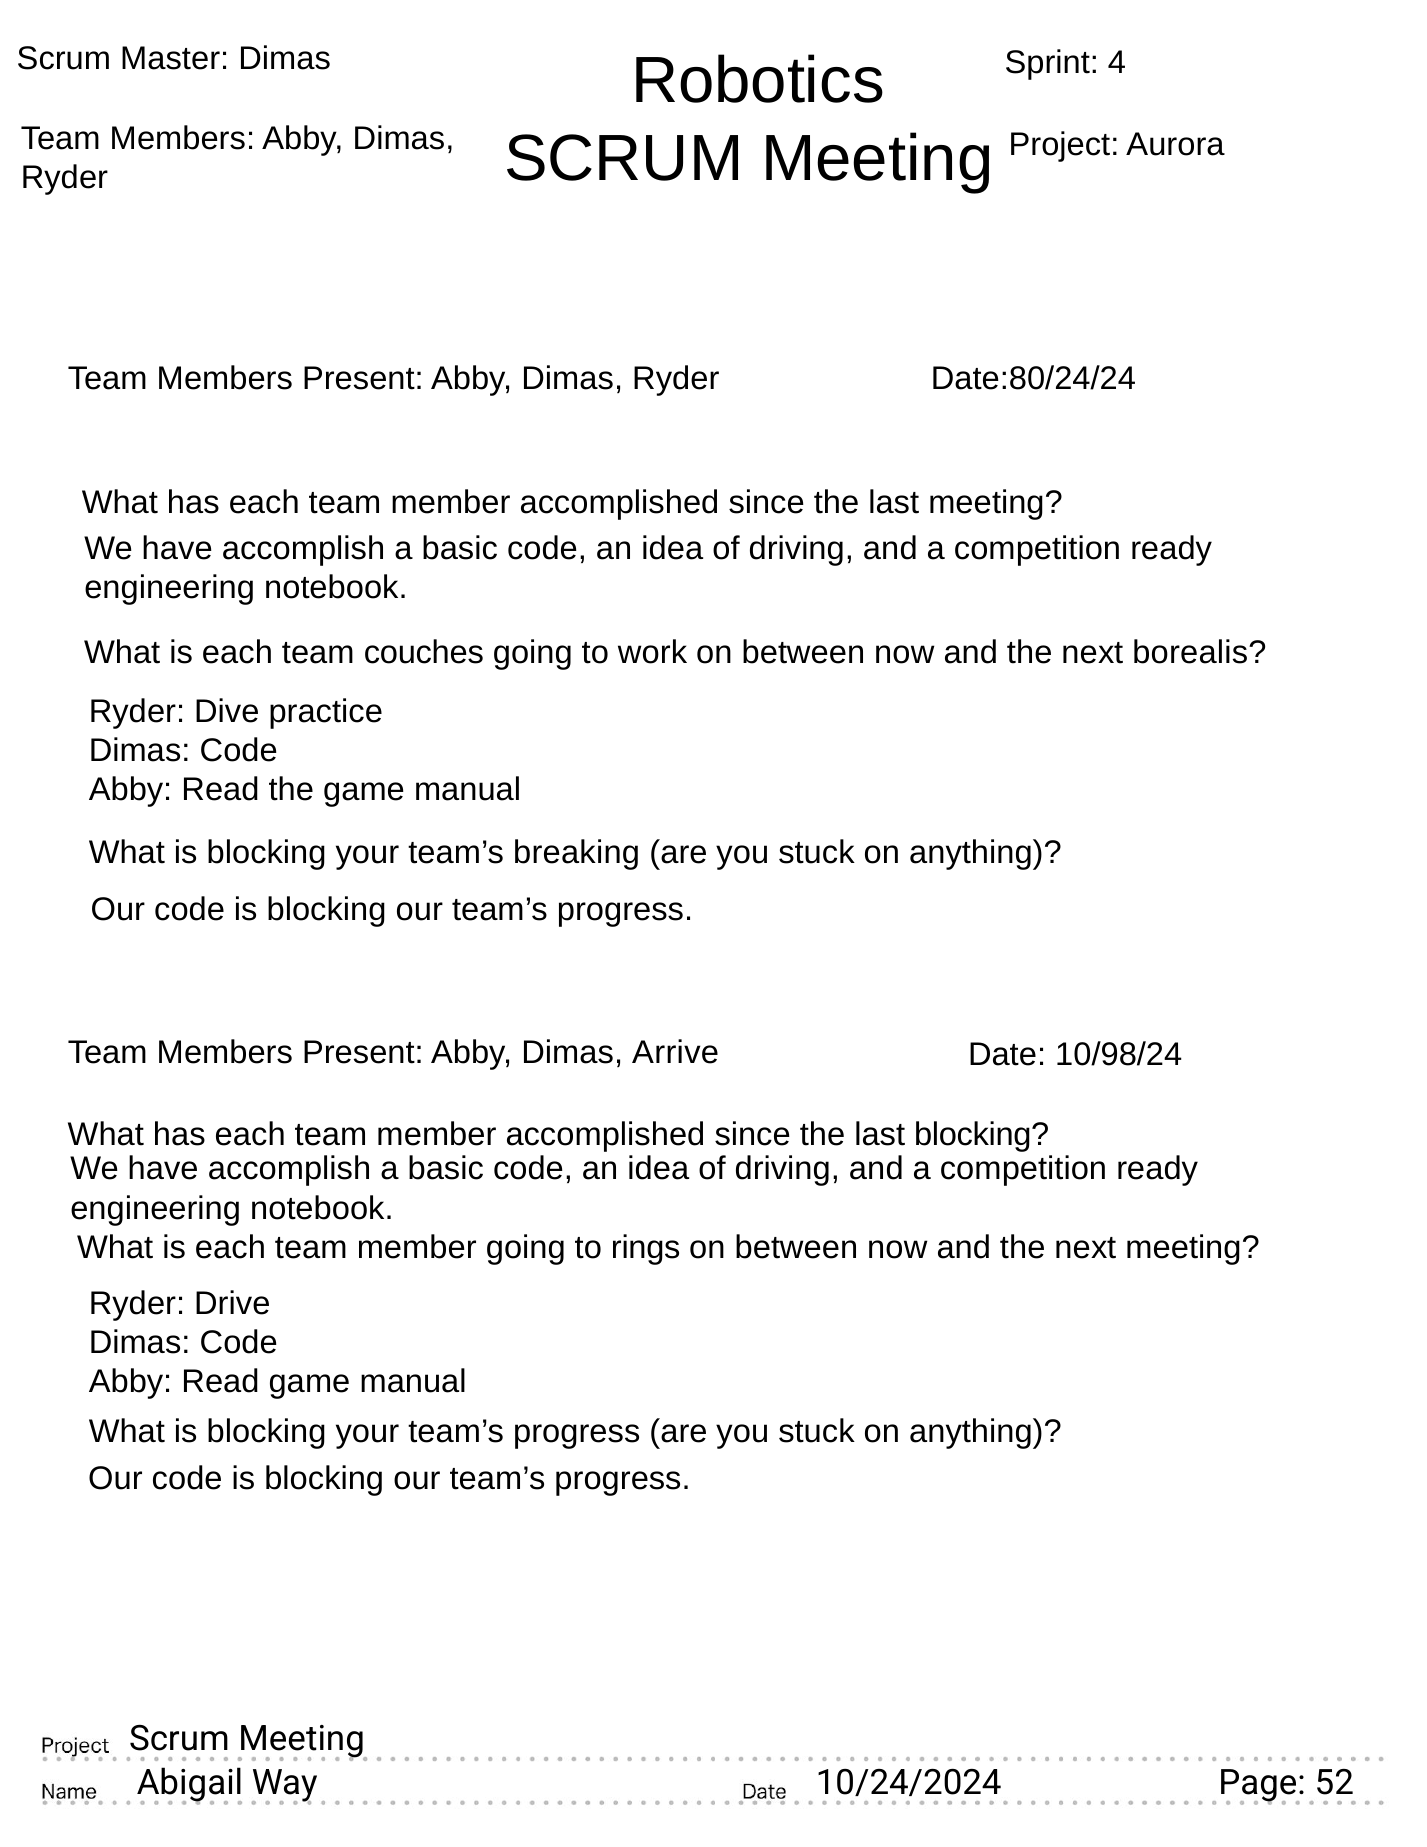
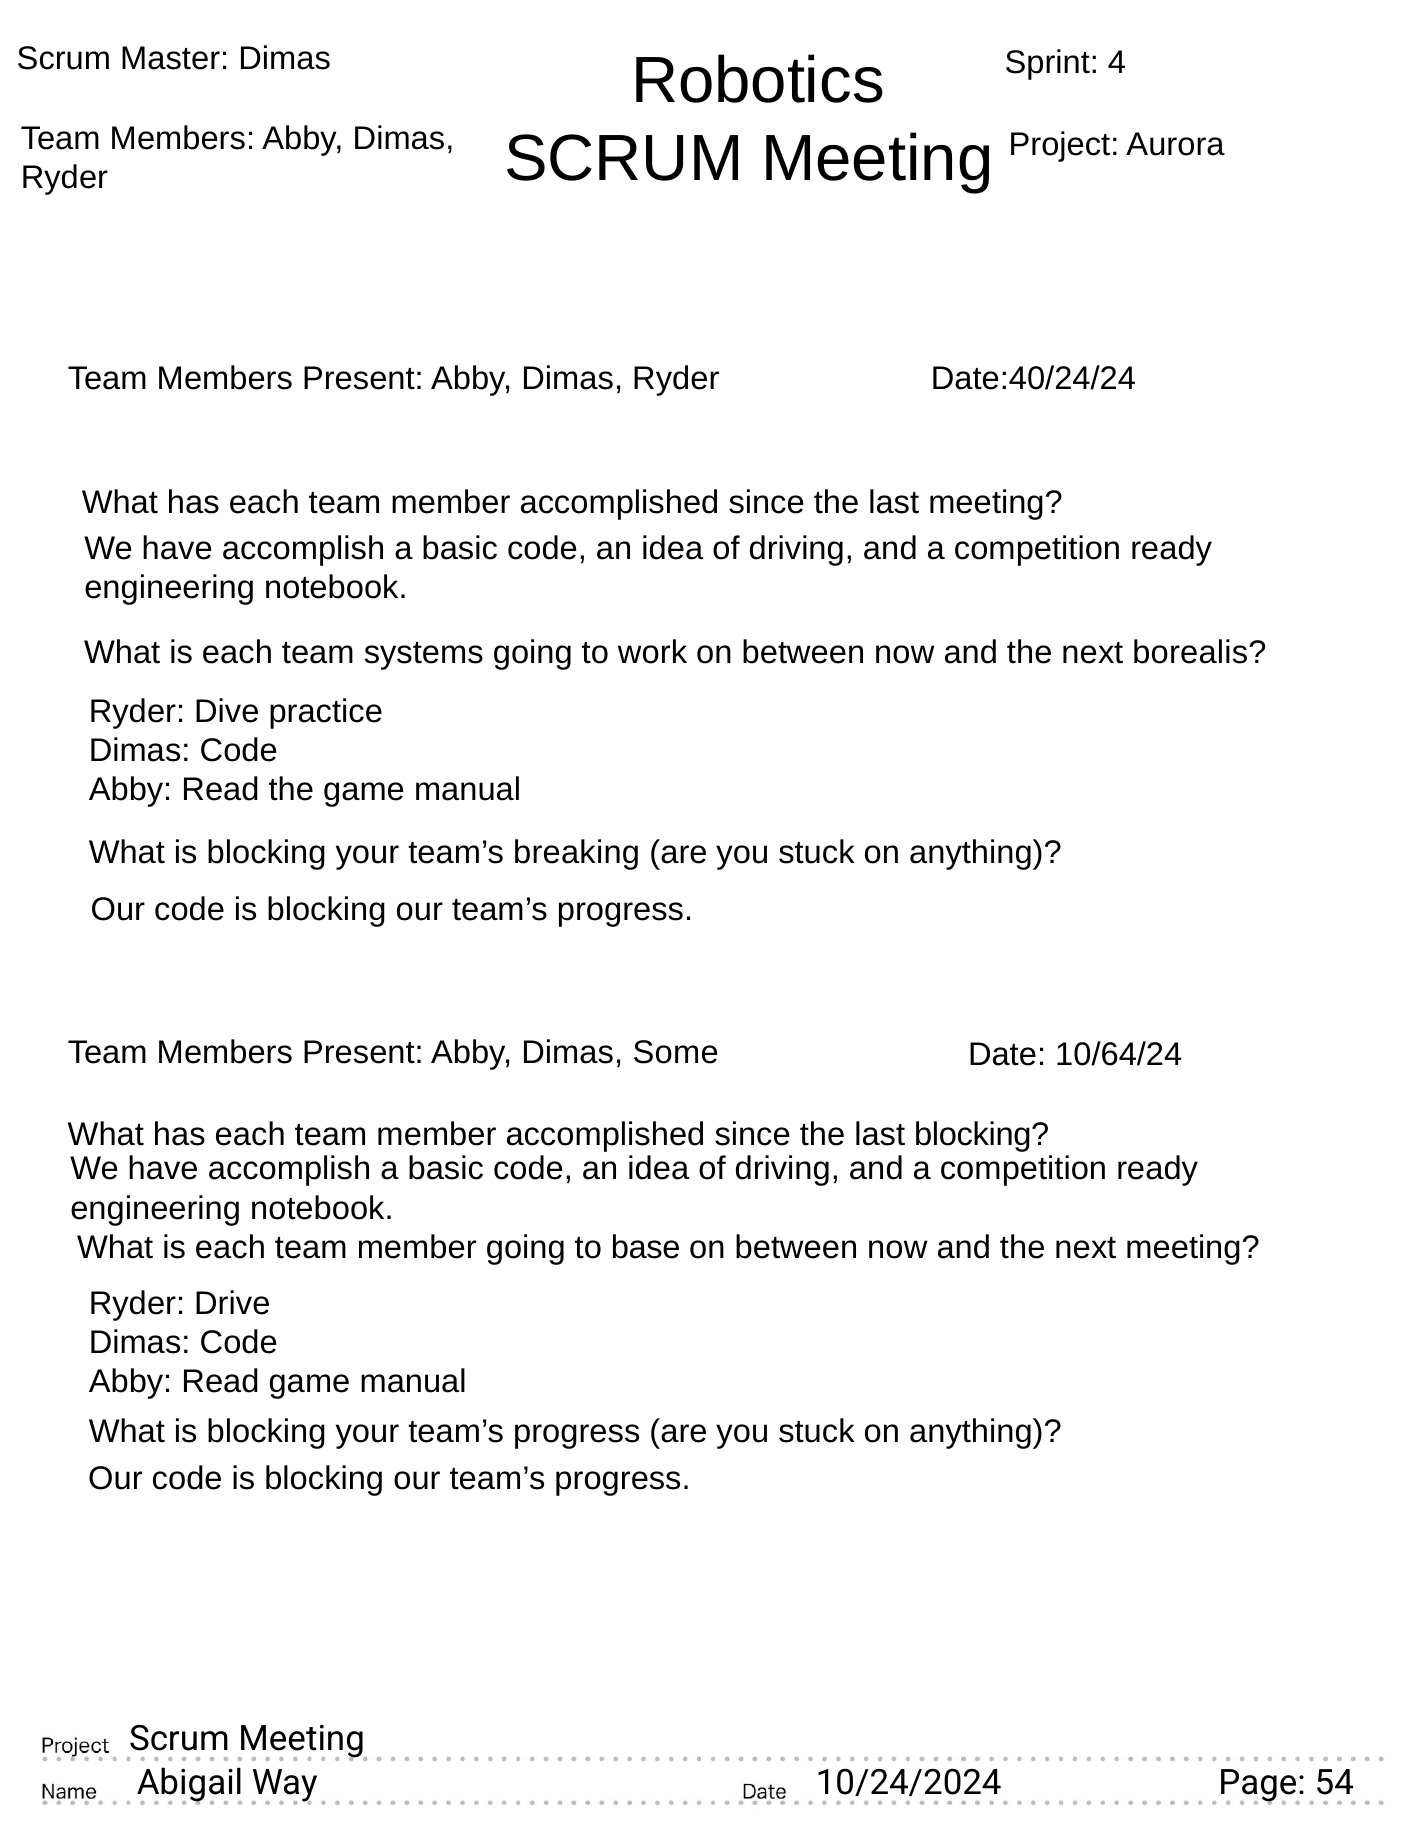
Date:80/24/24: Date:80/24/24 -> Date:40/24/24 (1033, 379)
couches: couches -> systems (424, 653)
Arrive: Arrive -> Some (676, 1053)
10/98/24: 10/98/24 -> 10/64/24 (1119, 1055)
rings: rings -> base (646, 1248)
52: 52 -> 54 (1334, 1783)
